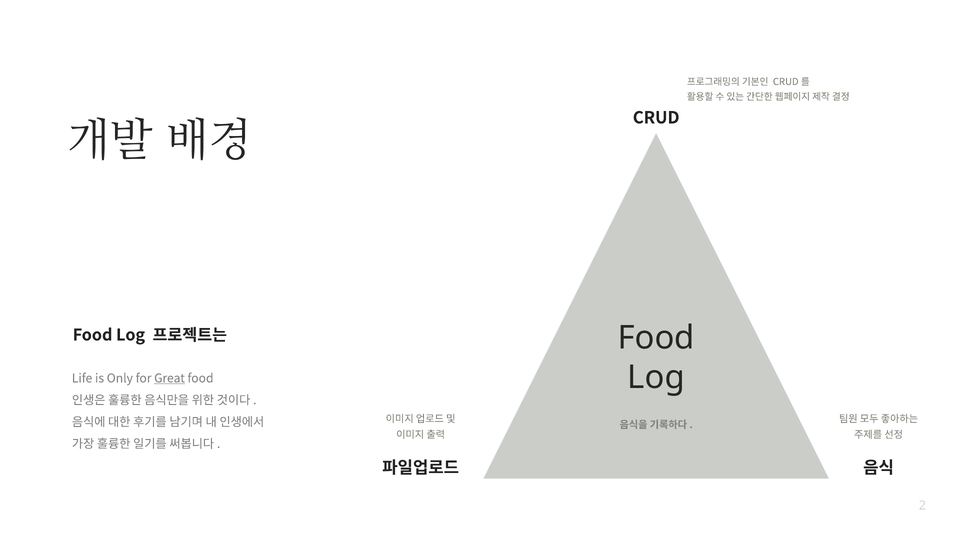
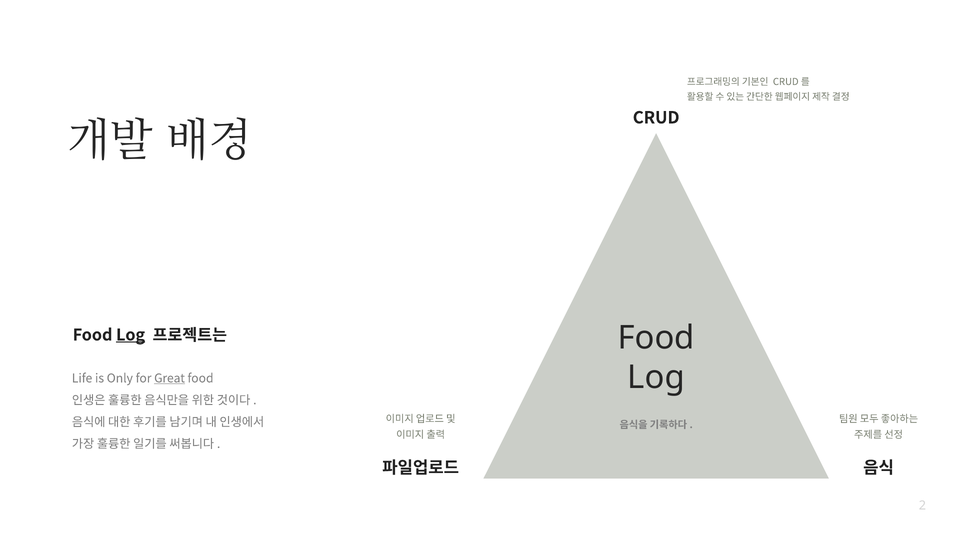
Log underline: none -> present (131, 335)
